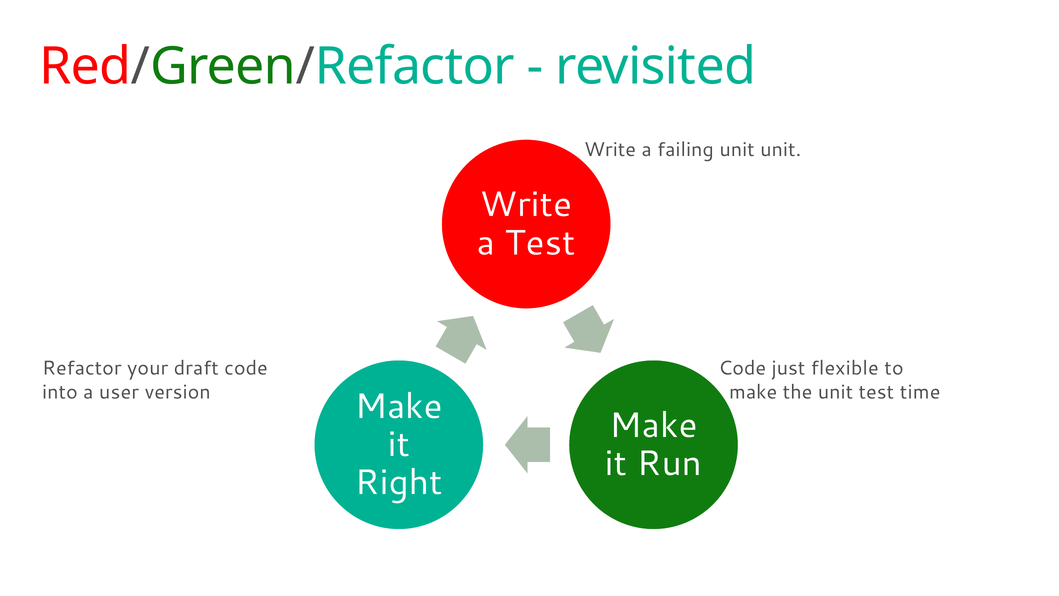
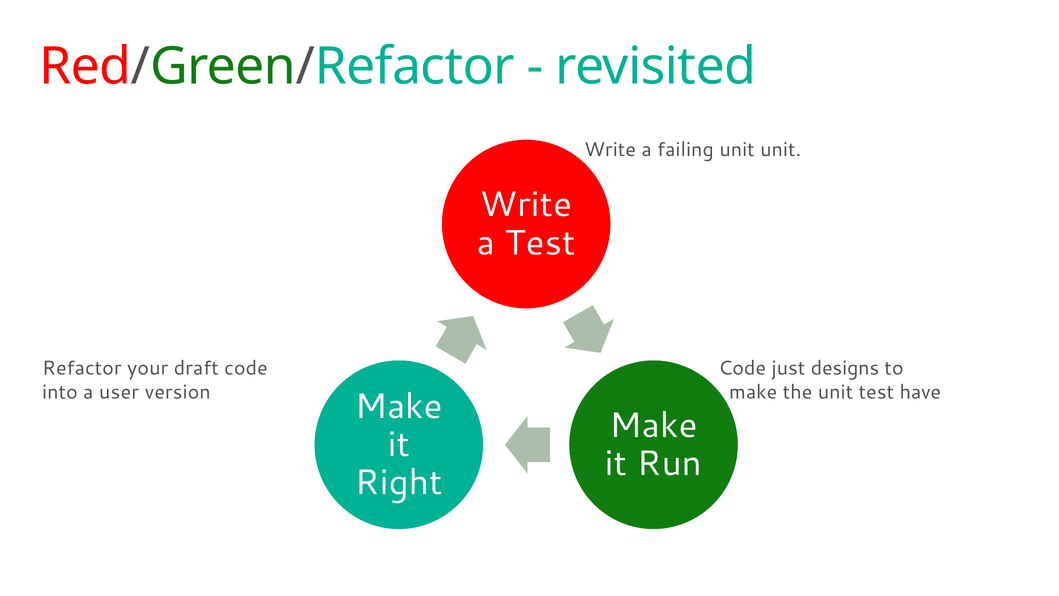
flexible: flexible -> designs (845, 368)
time: time -> have (920, 392)
